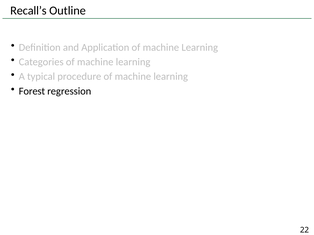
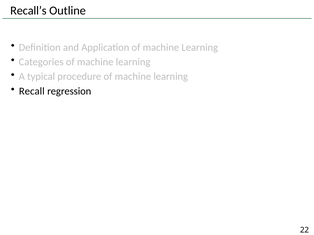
Forest: Forest -> Recall (32, 91)
